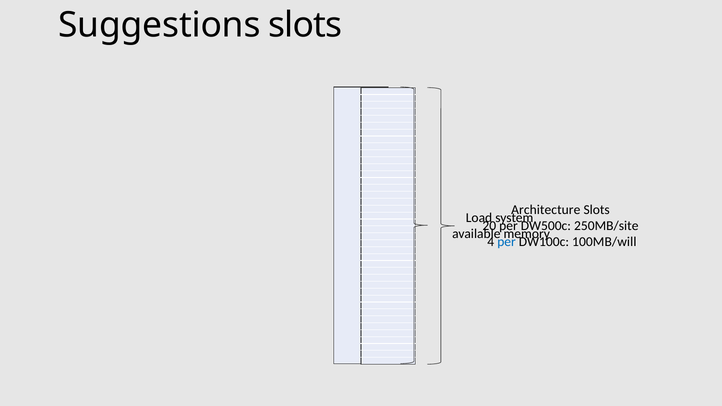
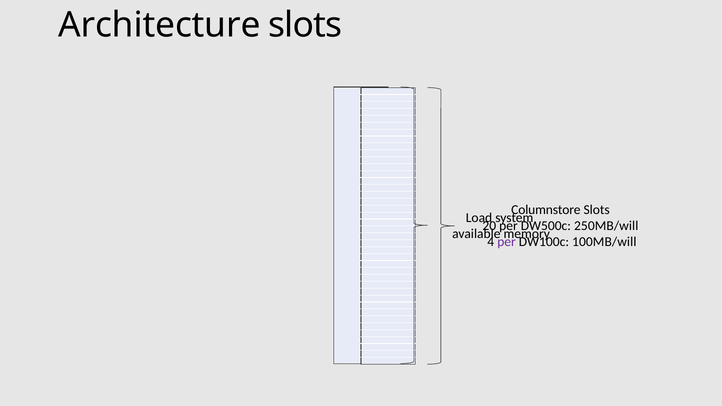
Suggestions: Suggestions -> Architecture (159, 25)
Architecture: Architecture -> Columnstore (546, 210)
250MB/site: 250MB/site -> 250MB/will (606, 226)
per colour: blue -> purple (507, 242)
